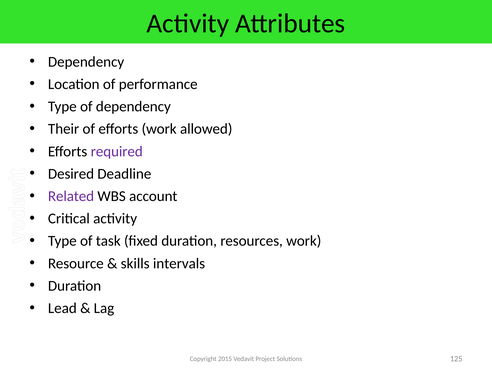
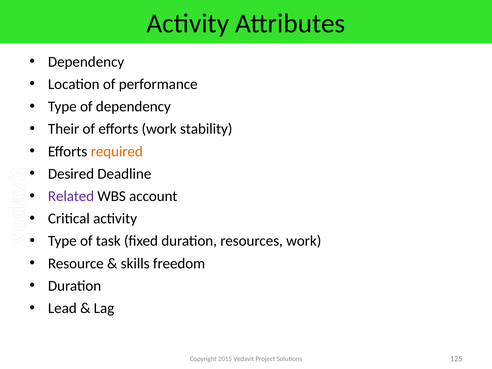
allowed: allowed -> stability (206, 129)
required colour: purple -> orange (117, 151)
intervals: intervals -> freedom (179, 263)
